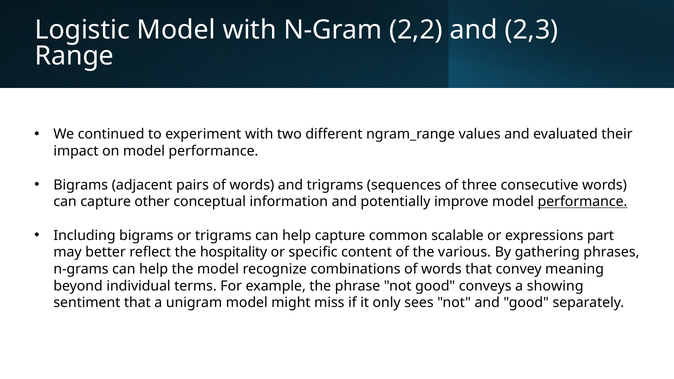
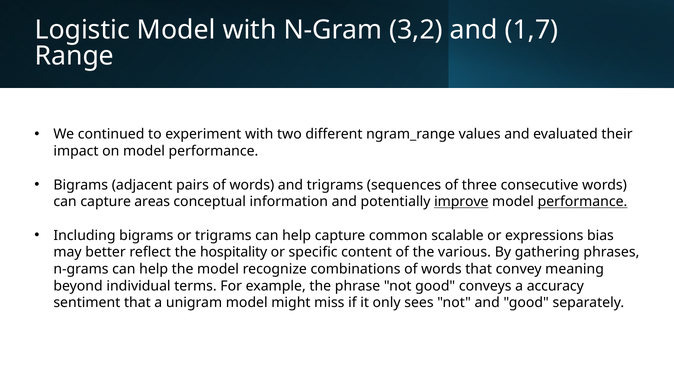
2,2: 2,2 -> 3,2 (416, 30)
2,3: 2,3 -> 1,7 (531, 30)
other: other -> areas (152, 202)
improve underline: none -> present (461, 202)
part: part -> bias (600, 236)
showing: showing -> accuracy (555, 286)
